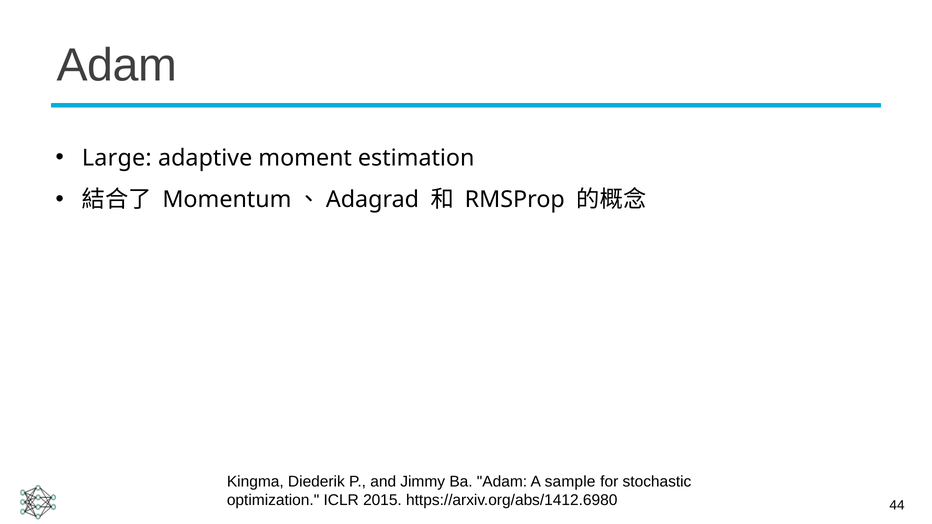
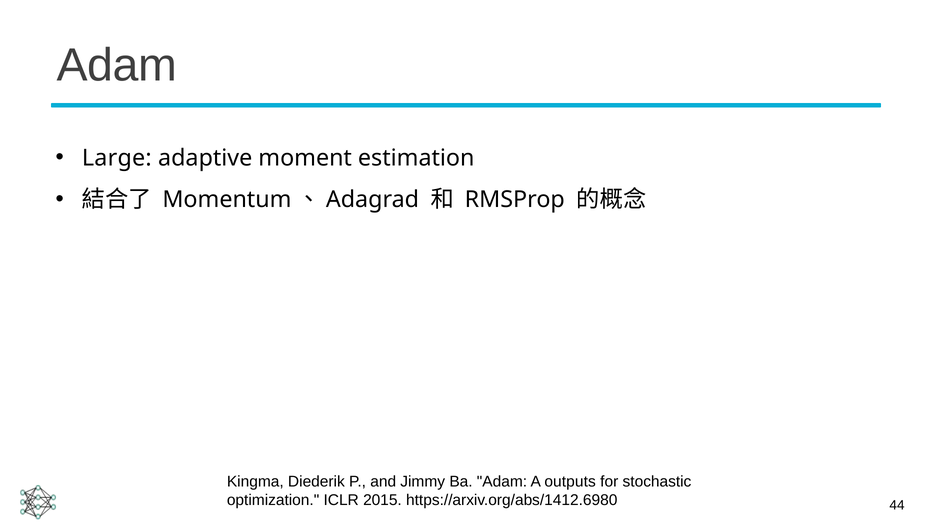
sample: sample -> outputs (570, 482)
